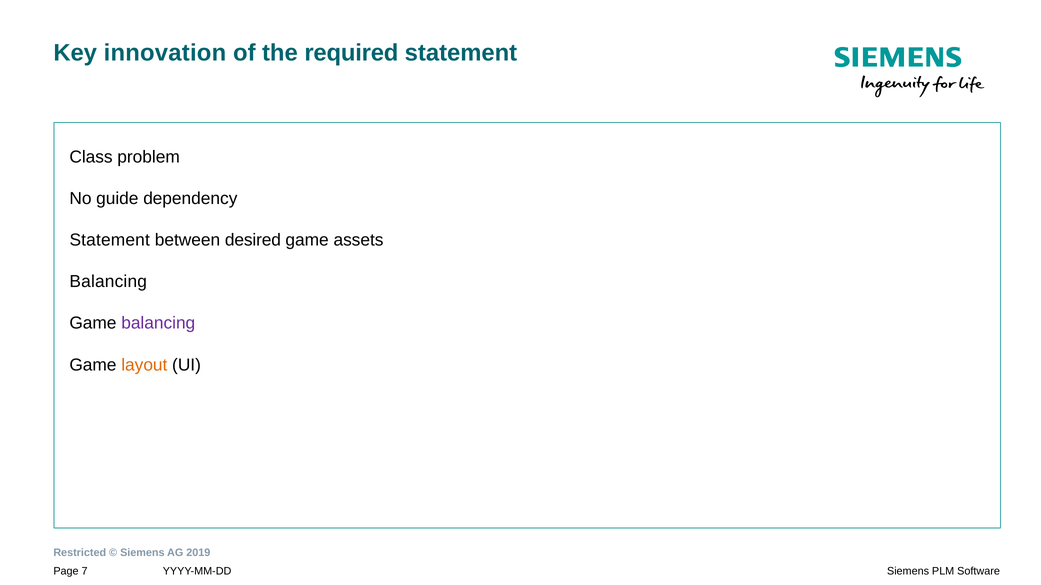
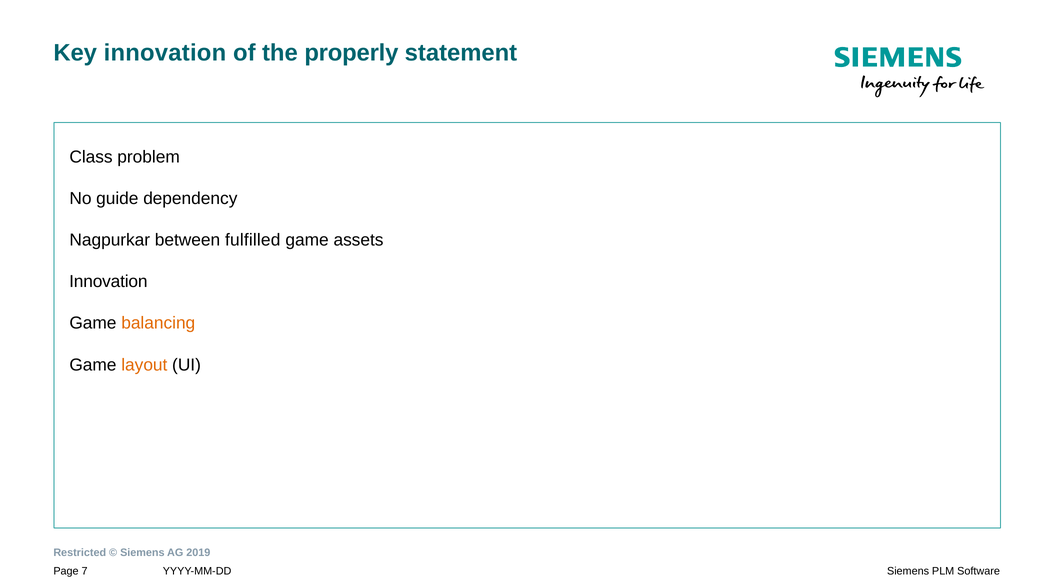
required: required -> properly (351, 53)
Statement: Statement -> Nagpurkar (110, 240)
desired: desired -> fulfilled (253, 240)
Balancing: Balancing -> Innovation (108, 282)
balancing colour: purple -> orange (158, 323)
